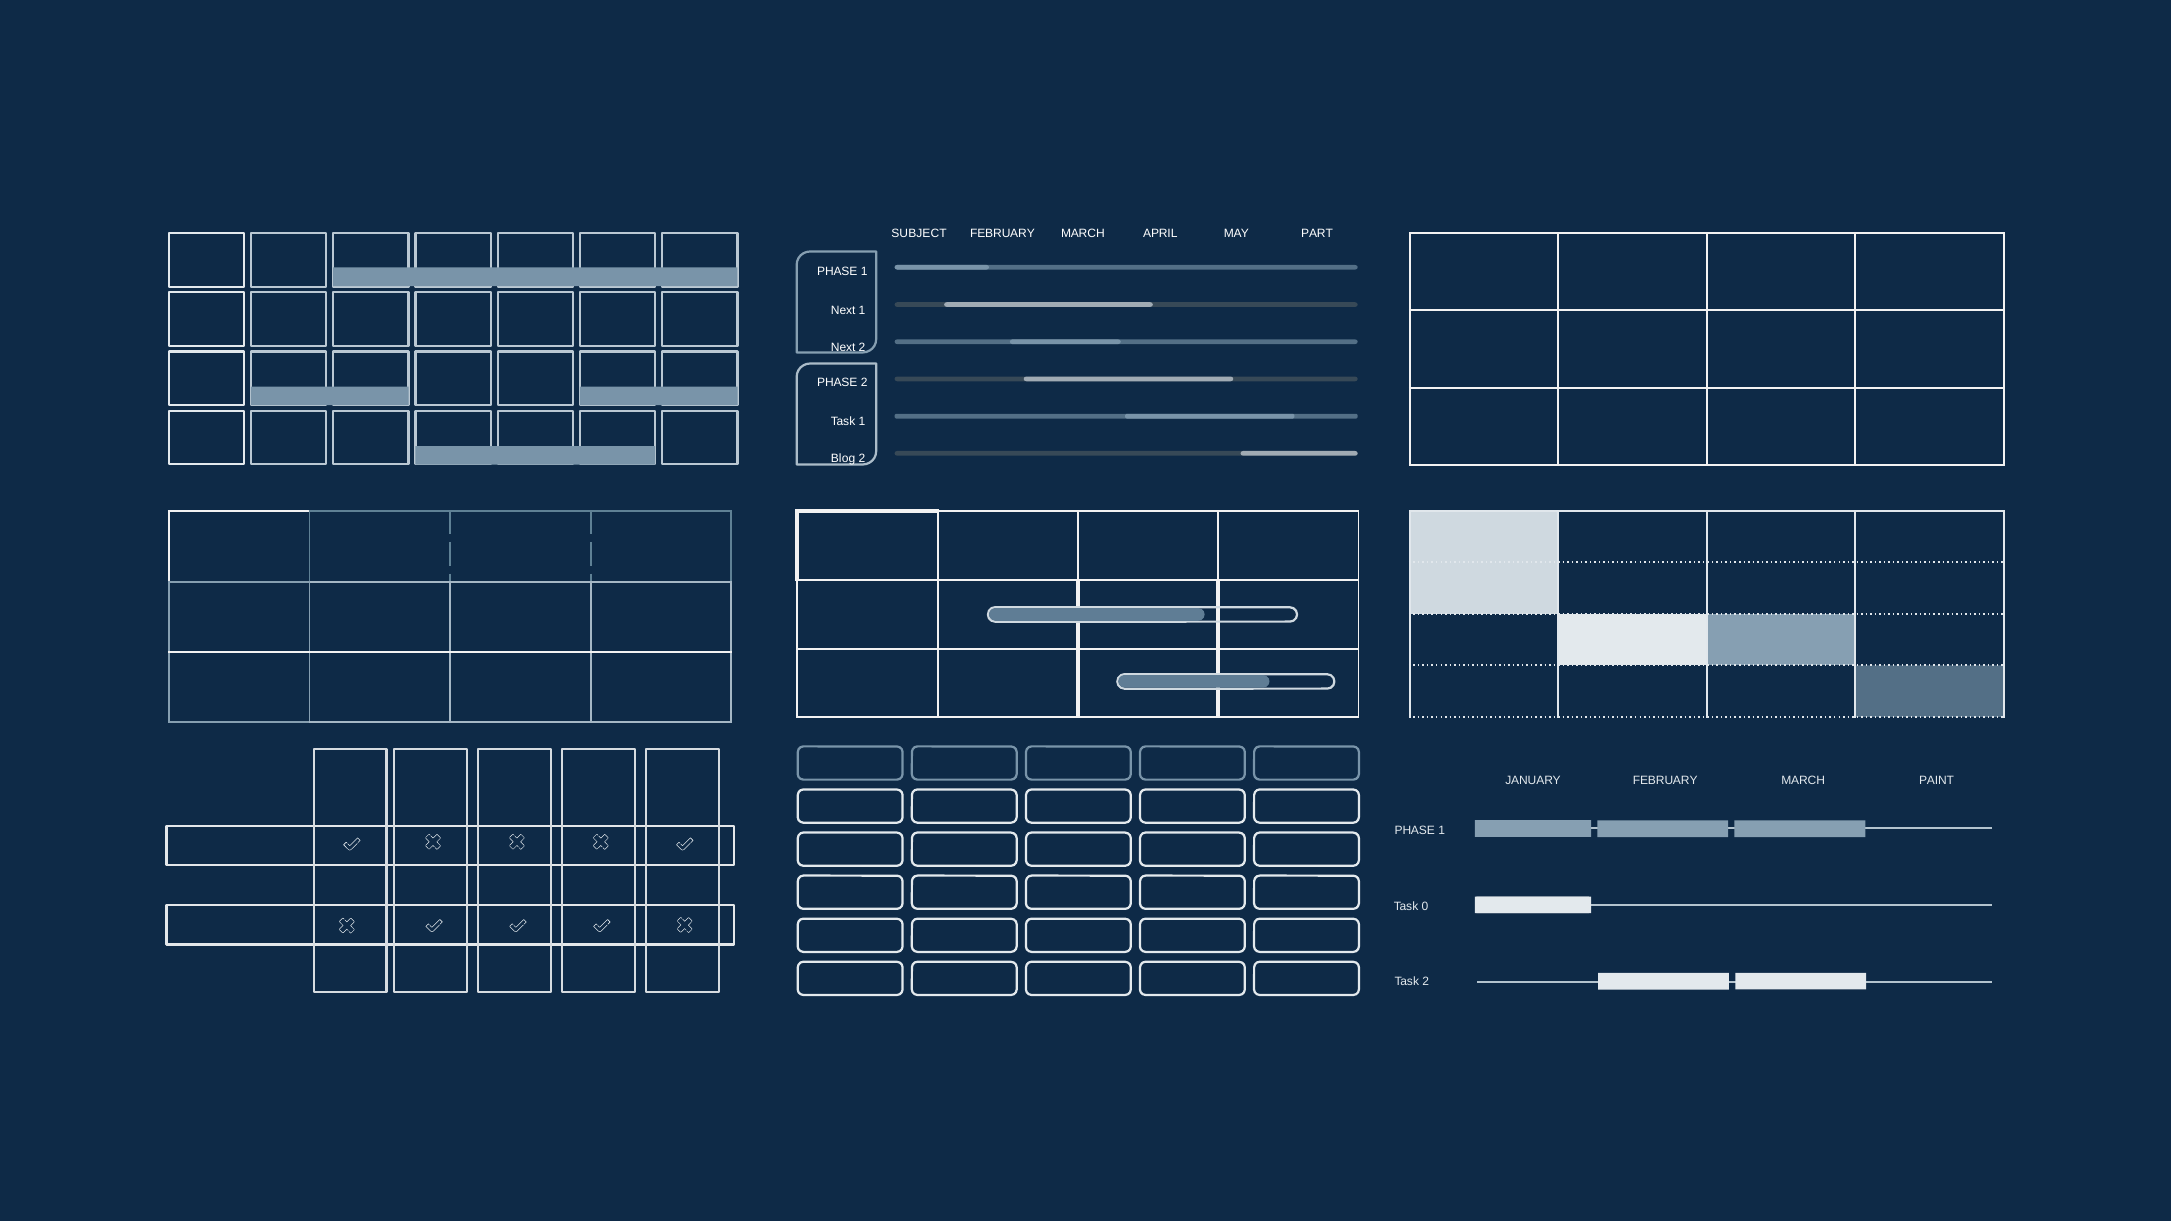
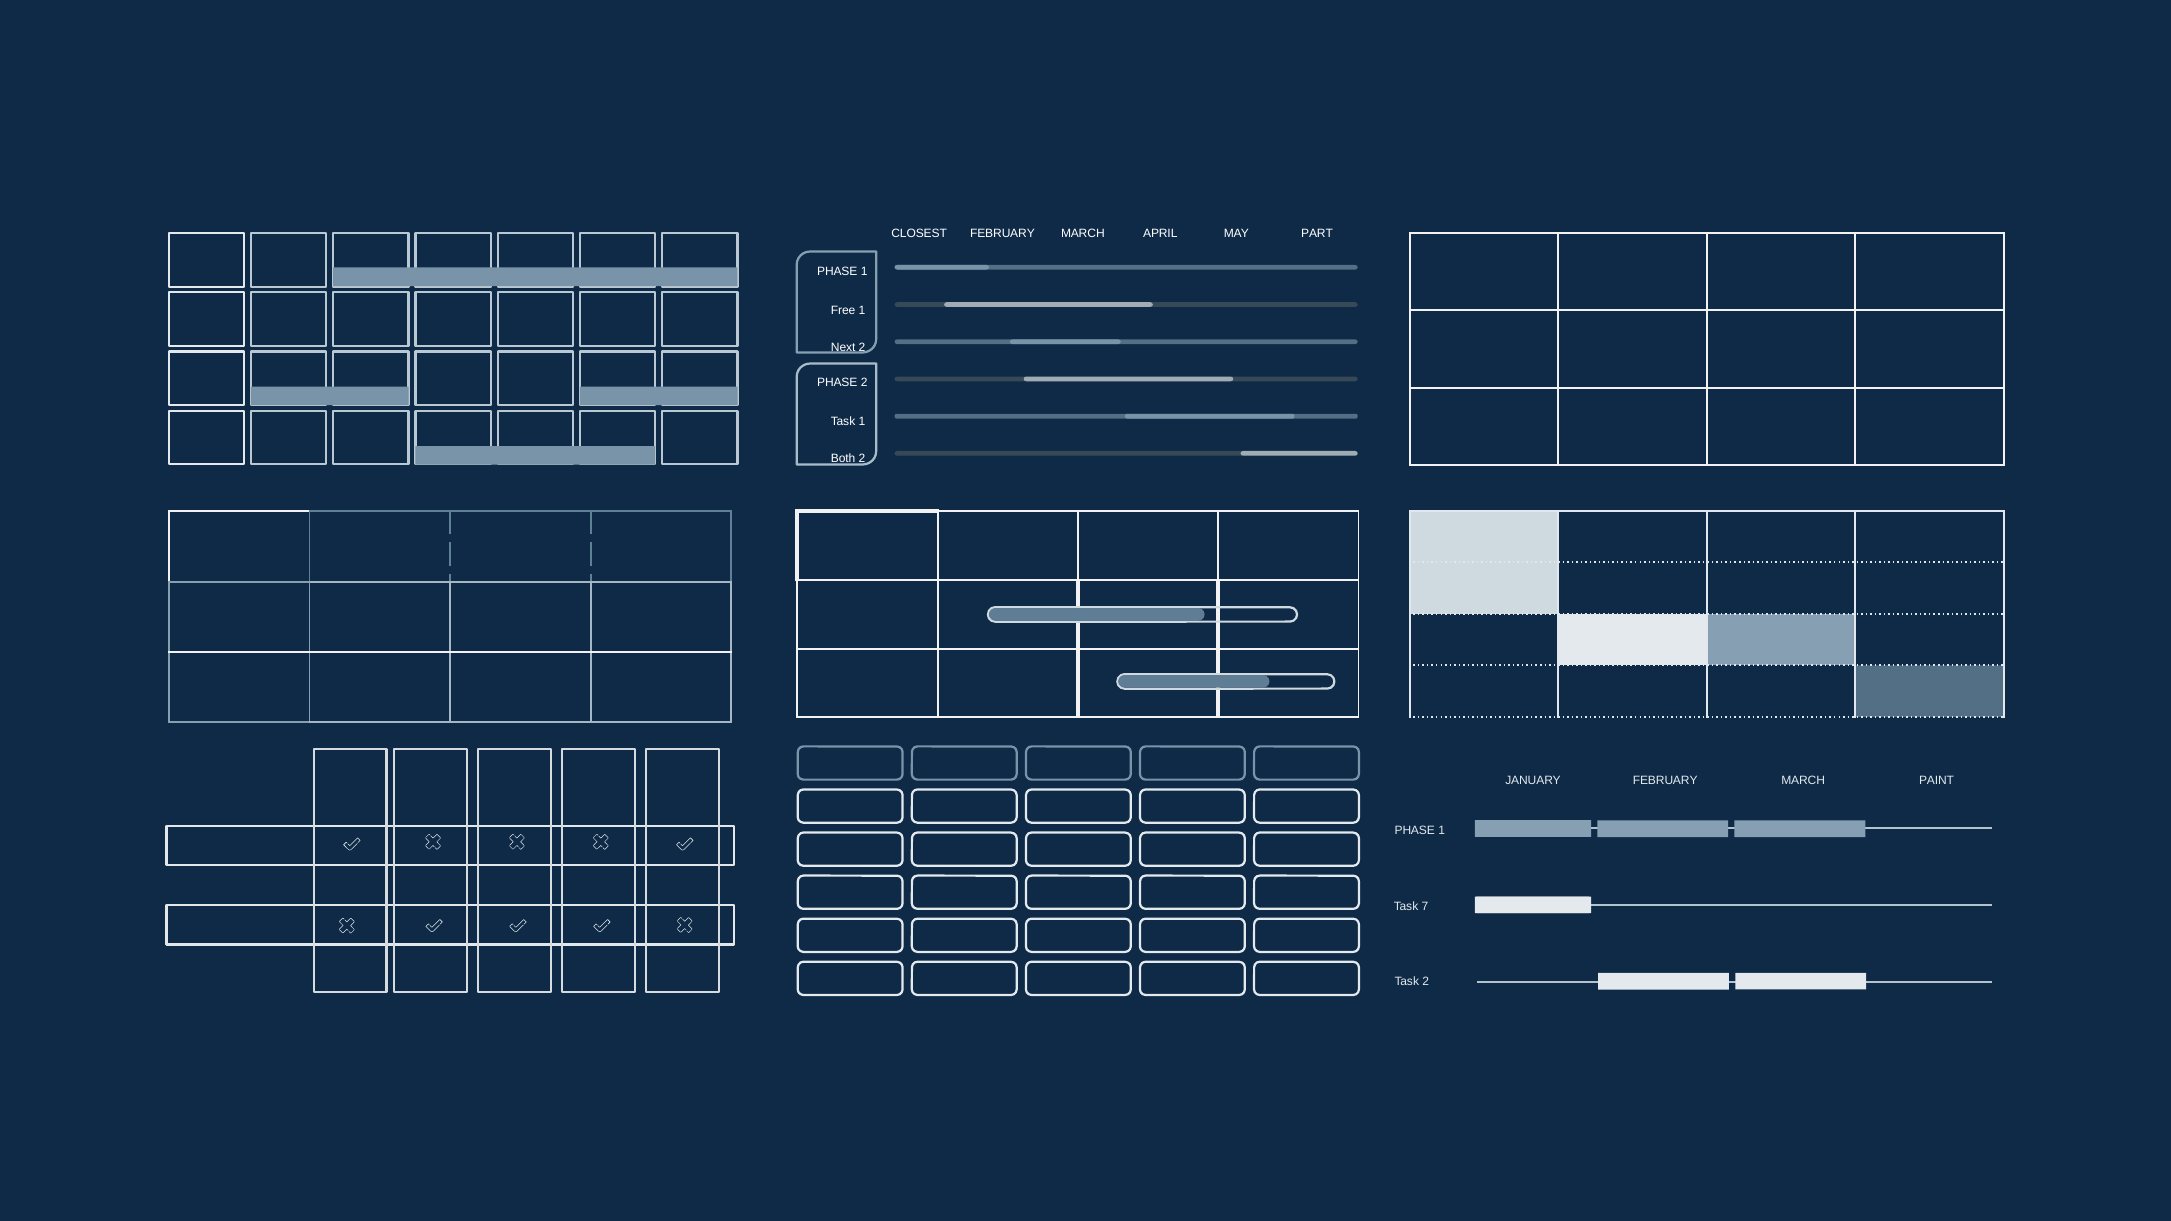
SUBJECT: SUBJECT -> CLOSEST (919, 234)
Next: Next -> Free (843, 310)
Blog: Blog -> Both (843, 459)
0: 0 -> 7 (1425, 907)
